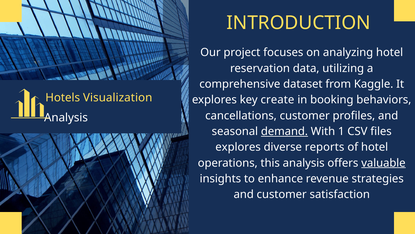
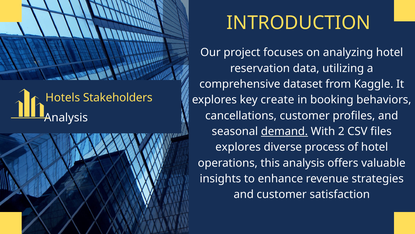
Visualization: Visualization -> Stakeholders (118, 97)
1: 1 -> 2 (341, 131)
reports: reports -> process (325, 147)
valuable underline: present -> none (383, 163)
